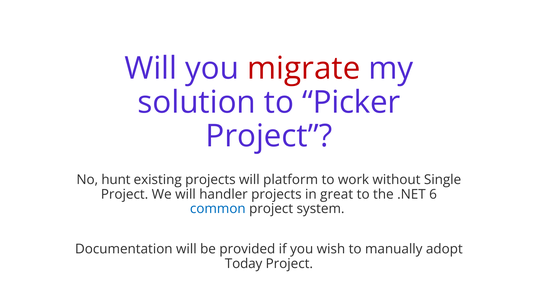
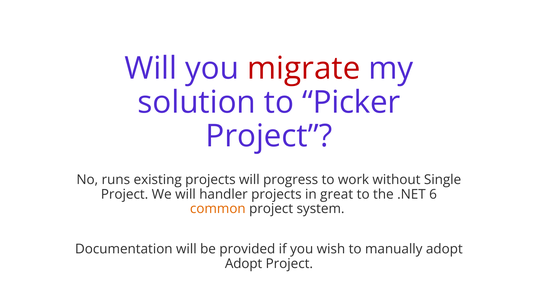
hunt: hunt -> runs (116, 180)
platform: platform -> progress (291, 180)
common colour: blue -> orange (218, 209)
Today: Today -> Adopt (244, 263)
